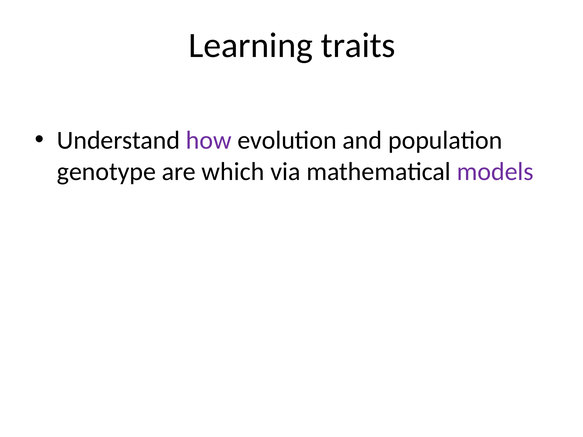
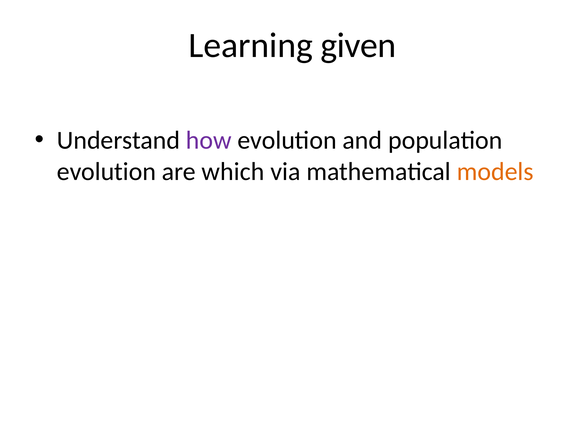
traits: traits -> given (358, 45)
genotype: genotype -> evolution (106, 172)
models colour: purple -> orange (495, 172)
